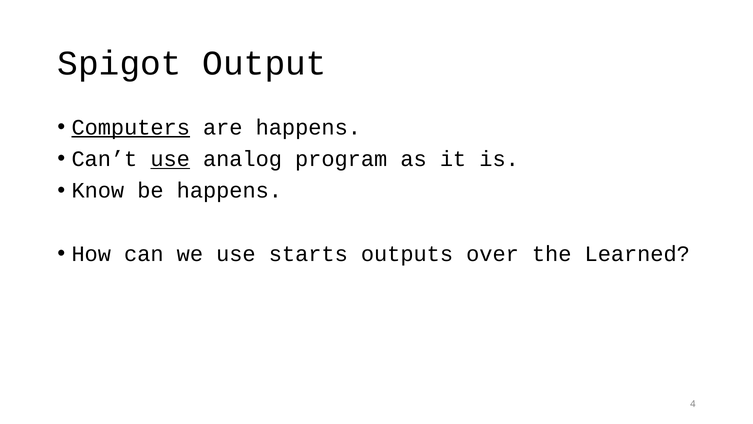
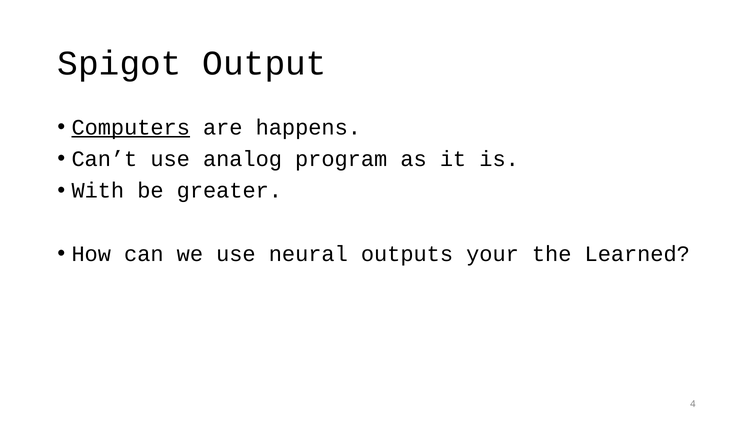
use underline: present -> none (170, 159)
Know: Know -> With (98, 190)
be happens: happens -> greater (229, 190)
starts: starts -> neural (308, 254)
over: over -> your (493, 254)
